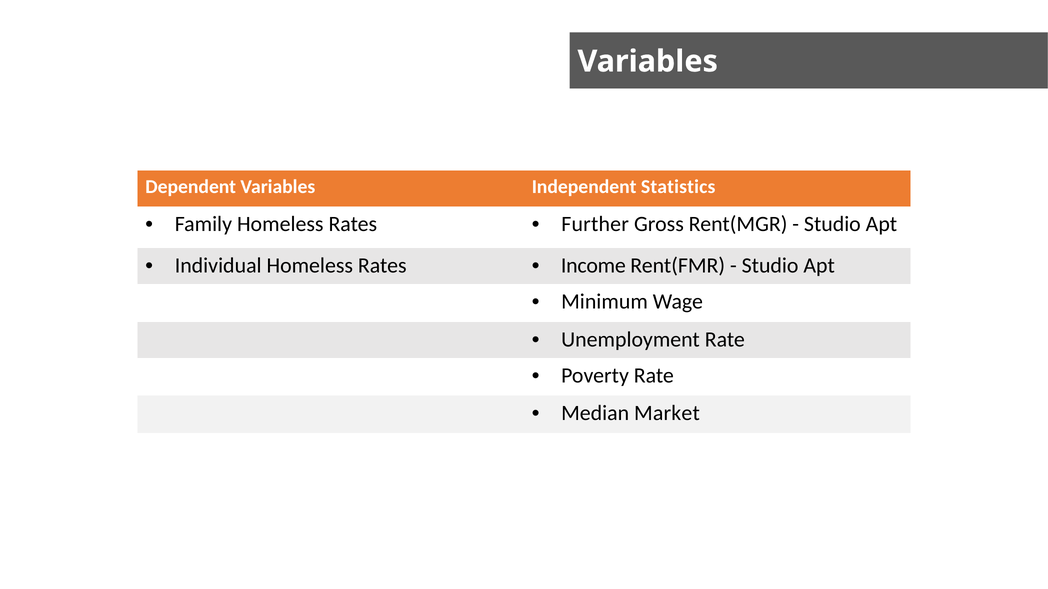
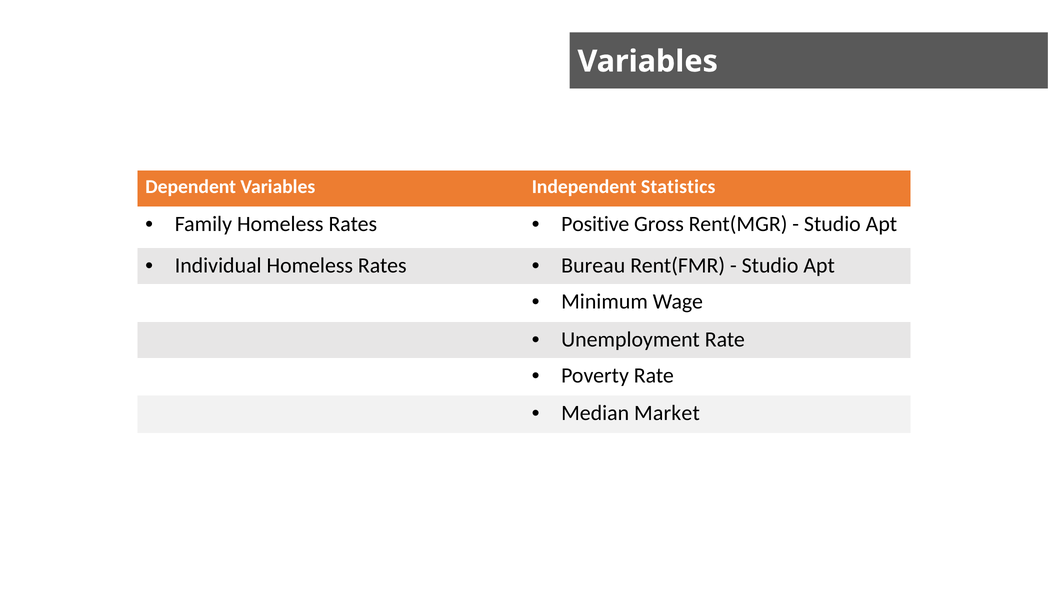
Further: Further -> Positive (595, 224)
Income: Income -> Bureau (593, 266)
